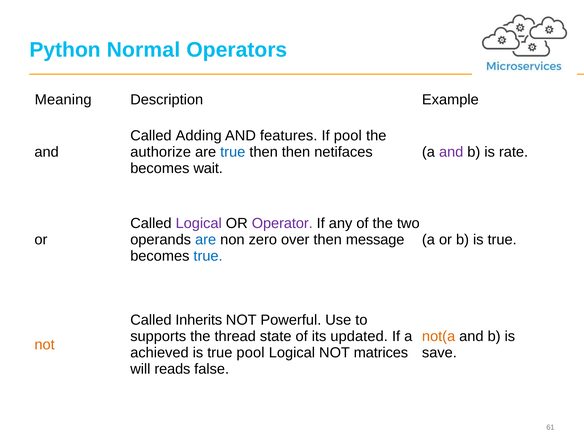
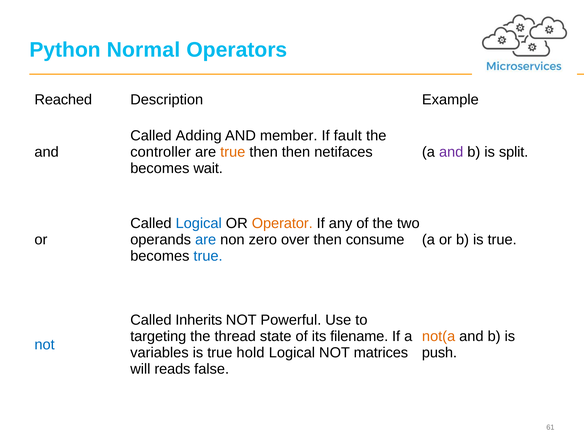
Meaning: Meaning -> Reached (63, 100)
features: features -> member (289, 136)
If pool: pool -> fault (348, 136)
authorize: authorize -> controller (161, 152)
true colour: blue -> orange (233, 152)
rate: rate -> split (514, 152)
Logical colour: purple -> blue (199, 223)
Operator colour: purple -> orange (282, 223)
message: message -> consume (375, 240)
supports: supports -> targeting (158, 336)
updated: updated -> filename (359, 336)
not colour: orange -> blue (45, 345)
achieved: achieved -> variables (159, 353)
true pool: pool -> hold (251, 353)
save: save -> push (439, 353)
